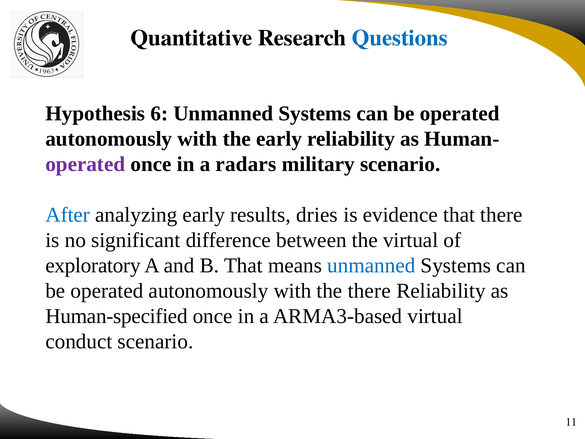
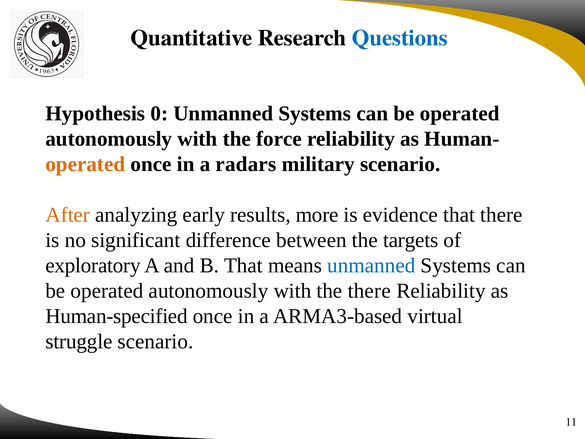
6: 6 -> 0 (159, 113)
the early: early -> force (279, 139)
operated colour: purple -> orange (85, 164)
After colour: blue -> orange (68, 215)
dries: dries -> more (317, 215)
the virtual: virtual -> targets (411, 240)
conduct: conduct -> struggle (79, 341)
